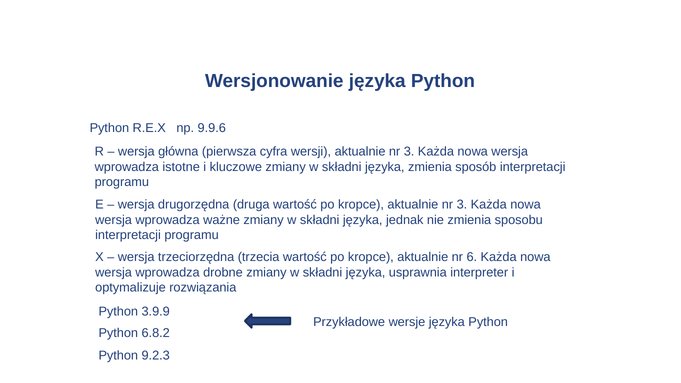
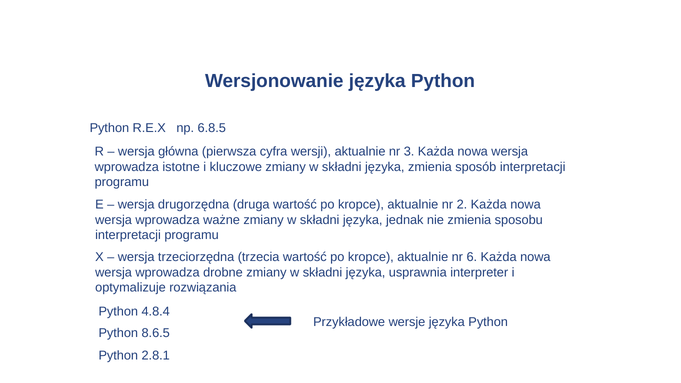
9.9.6: 9.9.6 -> 6.8.5 (212, 128)
kropce aktualnie nr 3: 3 -> 2 (462, 205)
3.9.9: 3.9.9 -> 4.8.4 (156, 312)
6.8.2: 6.8.2 -> 8.6.5 (156, 333)
9.2.3: 9.2.3 -> 2.8.1 (156, 356)
